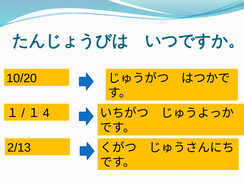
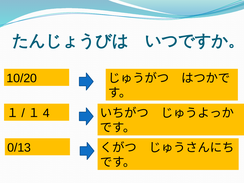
2/13: 2/13 -> 0/13 (19, 148)
